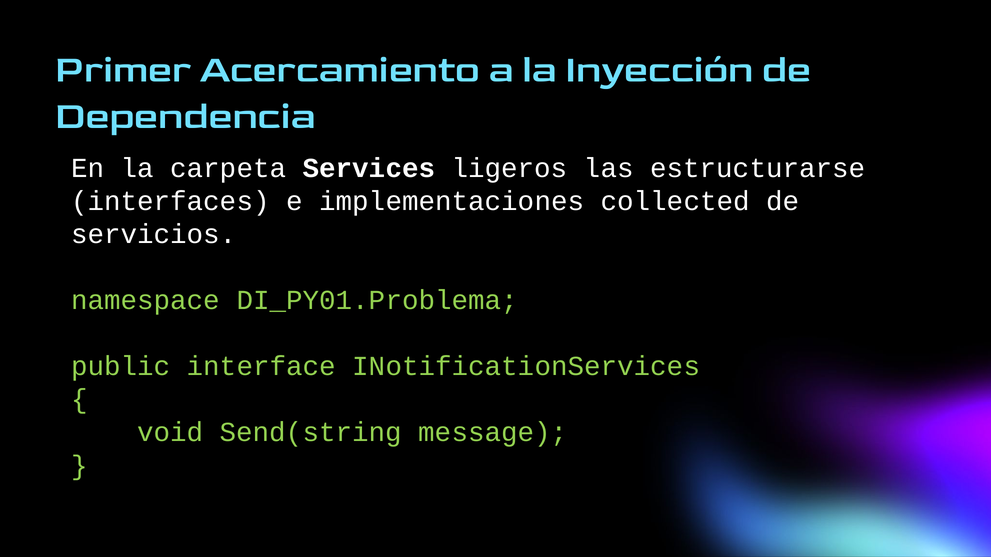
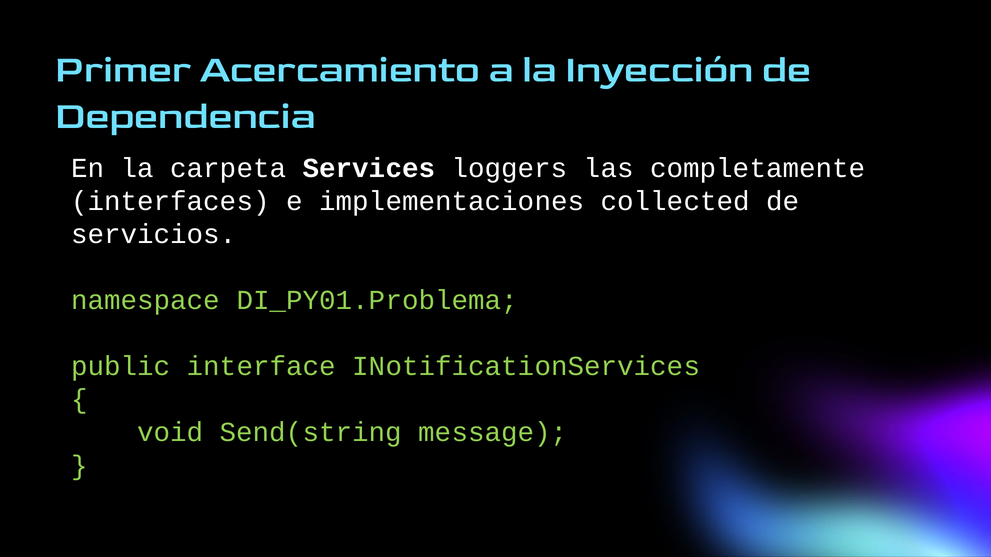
ligeros: ligeros -> loggers (509, 168)
estructurarse: estructurarse -> completamente (758, 168)
